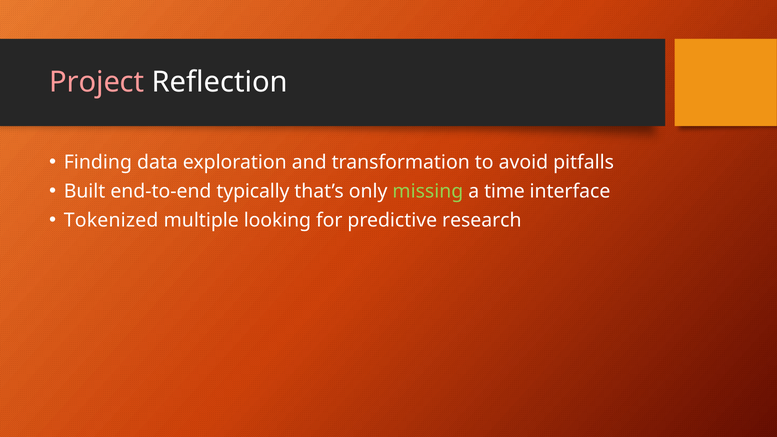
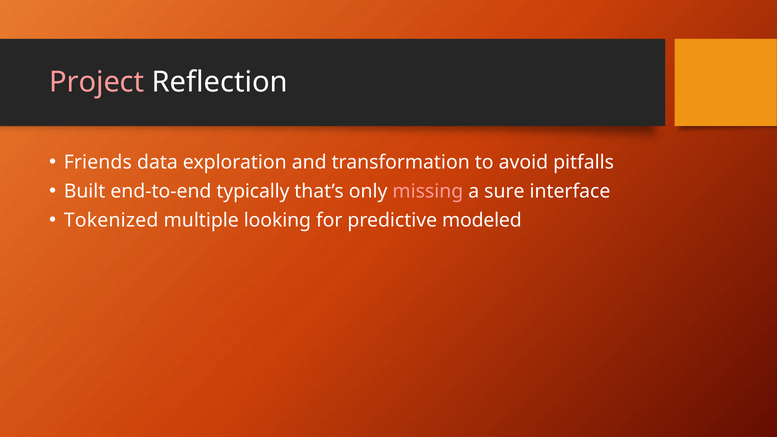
Finding: Finding -> Friends (98, 162)
missing colour: light green -> pink (428, 191)
time: time -> sure (504, 191)
research: research -> modeled (482, 220)
